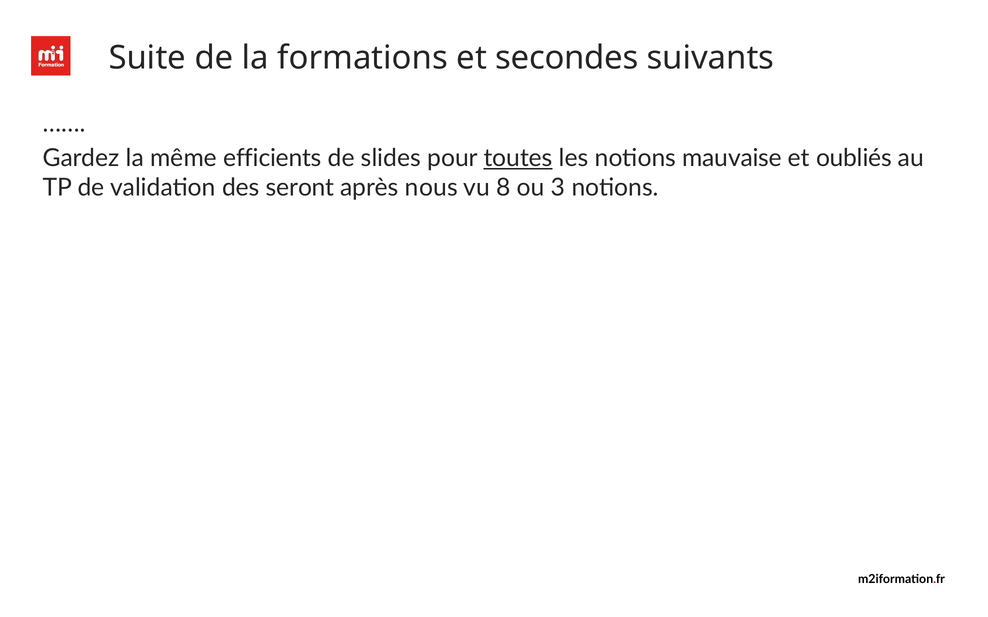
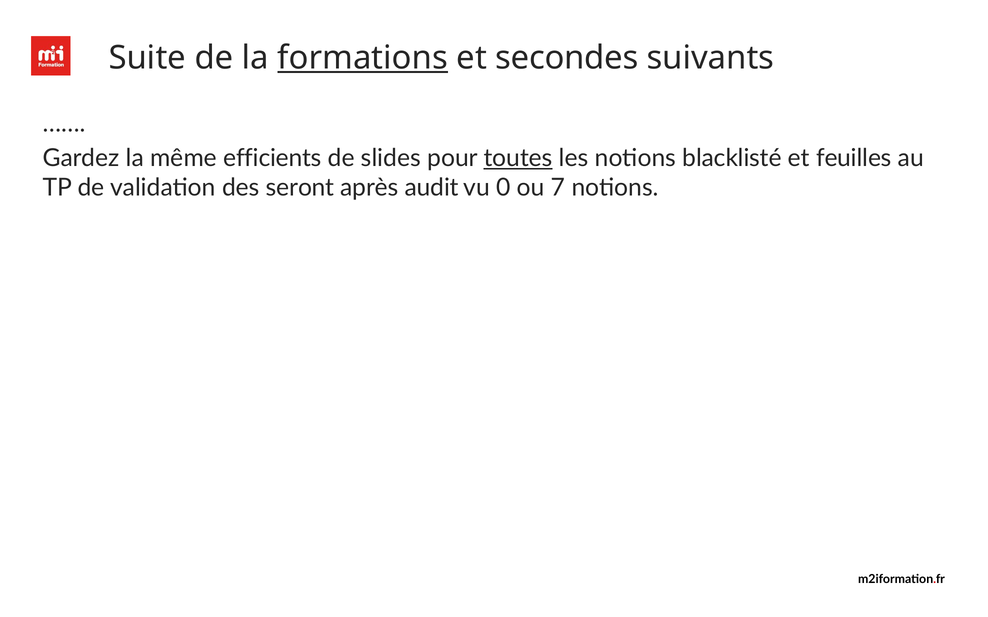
formations underline: none -> present (363, 58)
mauvaise: mauvaise -> blacklisté (732, 158)
oubliés: oubliés -> feuilles (854, 158)
nous: nous -> audit (432, 188)
8: 8 -> 0 (503, 188)
3: 3 -> 7 (558, 188)
